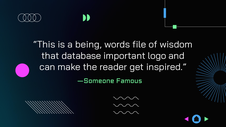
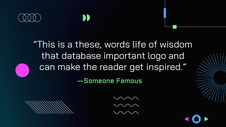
being: being -> these (89, 44)
file: file -> life (139, 44)
